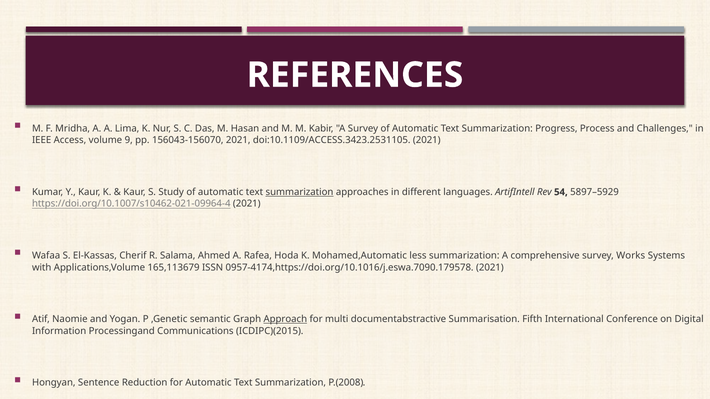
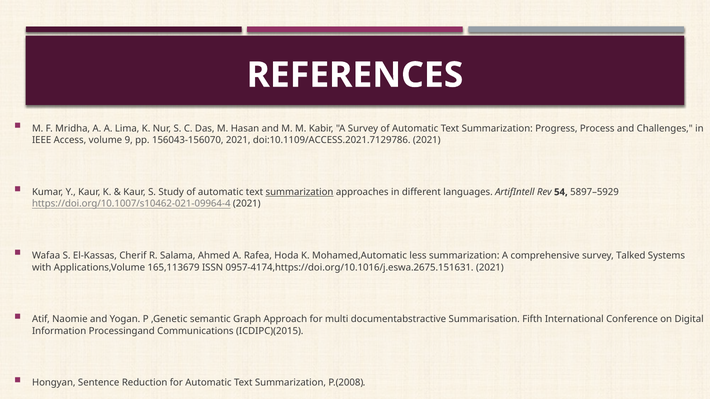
doi:10.1109/ACCESS.3423.2531105: doi:10.1109/ACCESS.3423.2531105 -> doi:10.1109/ACCESS.2021.7129786 (332, 140)
Works: Works -> Talked (631, 256)
0957-4174,https://doi.org/10.1016/j.eswa.7090.179578: 0957-4174,https://doi.org/10.1016/j.eswa.7090.179578 -> 0957-4174,https://doi.org/10.1016/j.eswa.2675.151631 (350, 268)
Approach underline: present -> none (285, 320)
